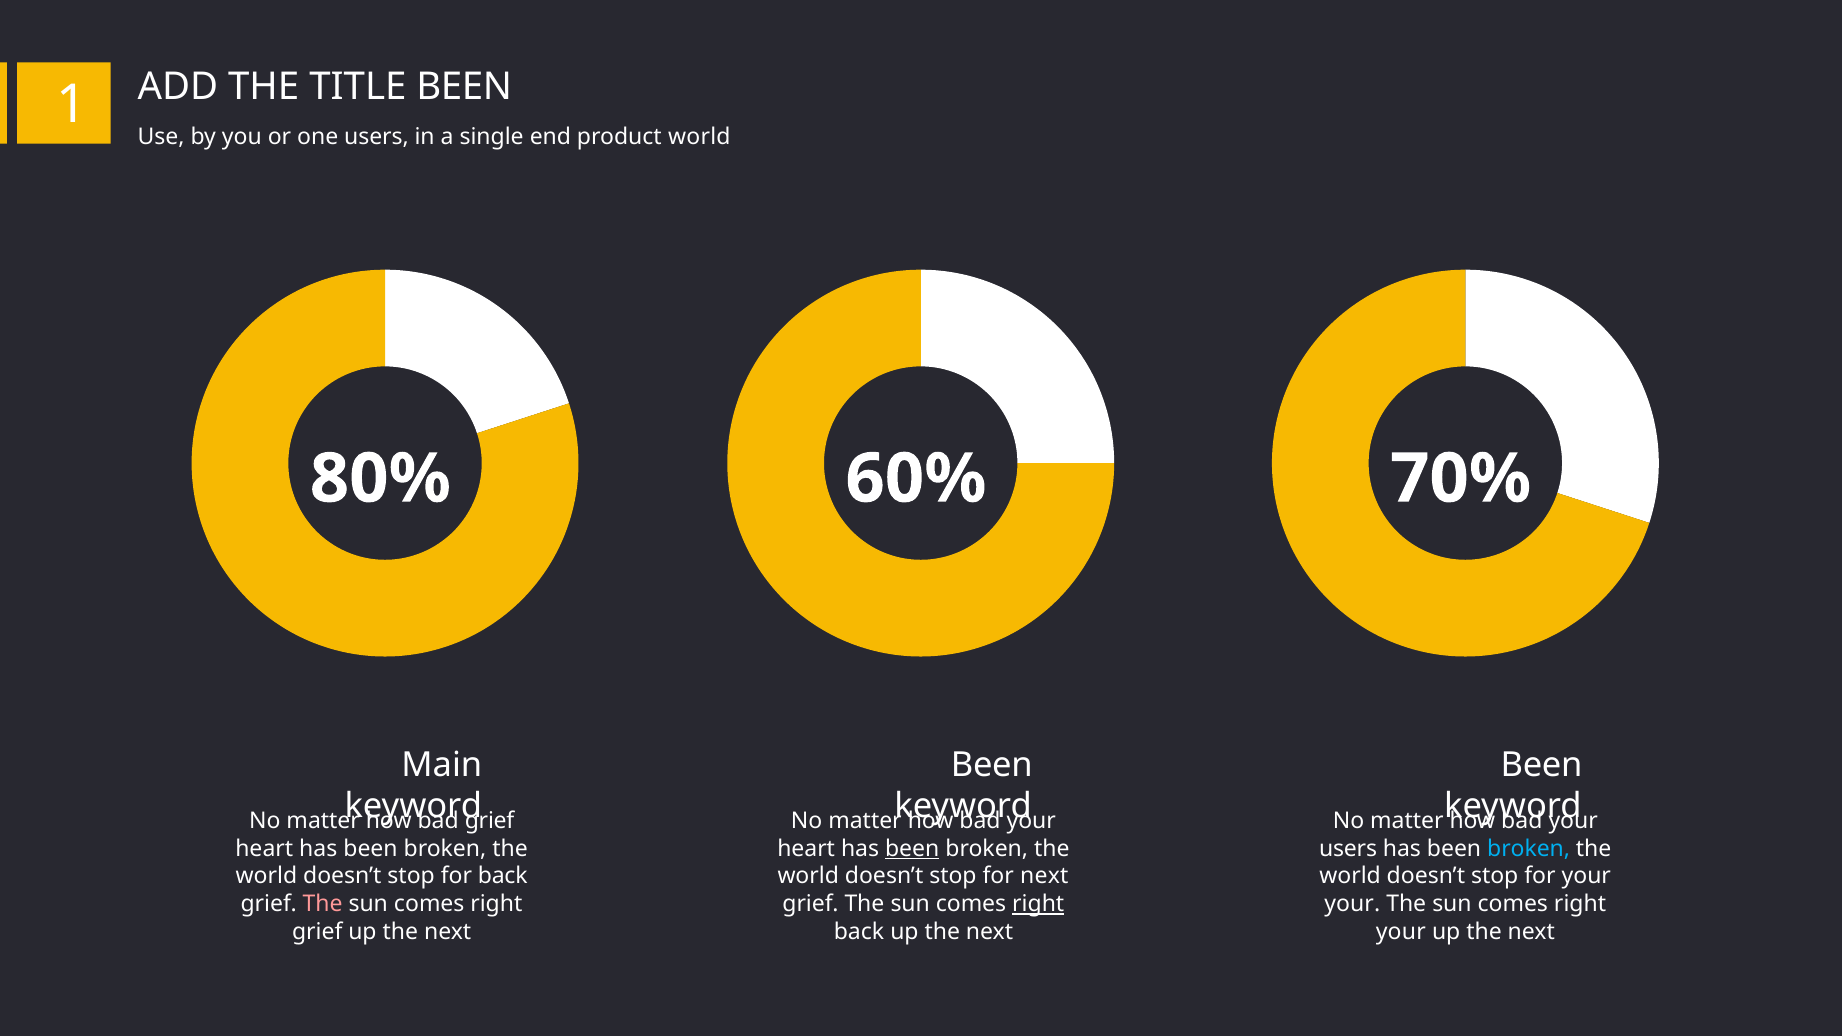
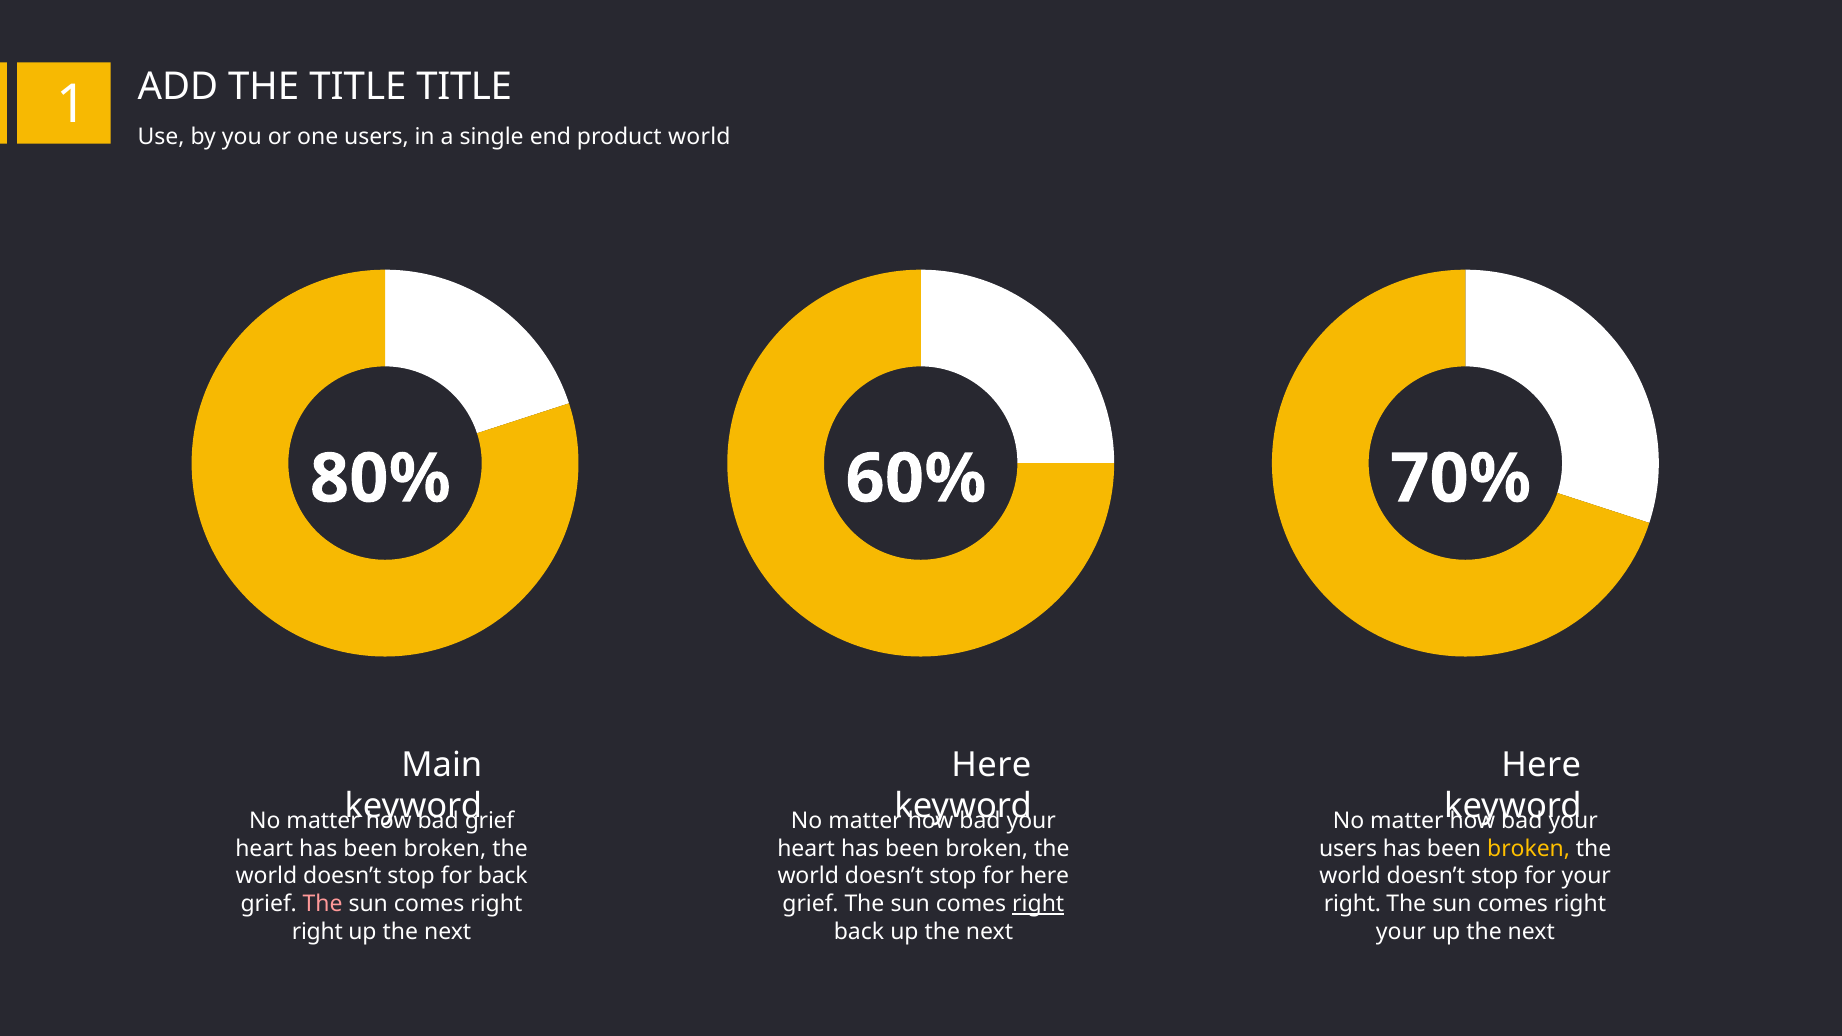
TITLE BEEN: BEEN -> TITLE (464, 87)
Been: Been -> Here (991, 765)
Been: Been -> Here (1541, 765)
been underline: present -> none (912, 849)
broken colour: light blue -> yellow (1529, 849)
for next: next -> here (1045, 876)
your: your -> right (1352, 904)
grief: grief -> right (317, 932)
